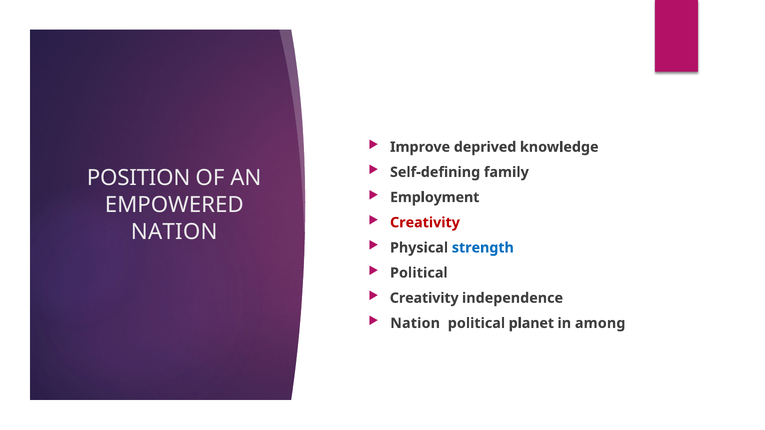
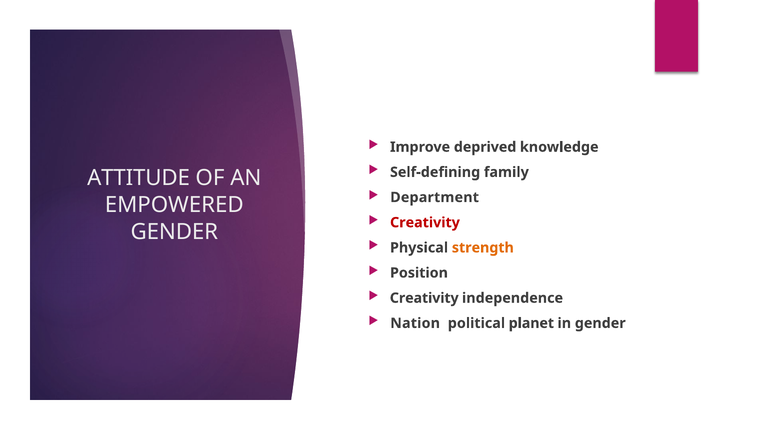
POSITION: POSITION -> ATTITUDE (139, 178)
Employment: Employment -> Department (435, 198)
NATION: NATION -> GENDER (174, 232)
strength colour: blue -> orange (483, 248)
Political: Political -> Position (419, 273)
in among: among -> gender (600, 323)
